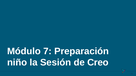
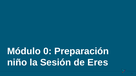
7: 7 -> 0 (47, 51)
Creo: Creo -> Eres (98, 63)
